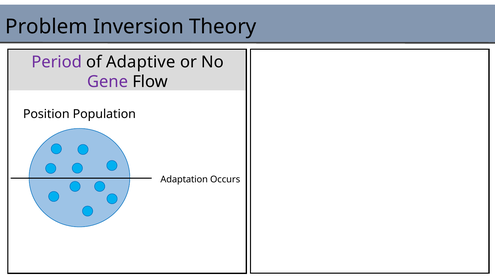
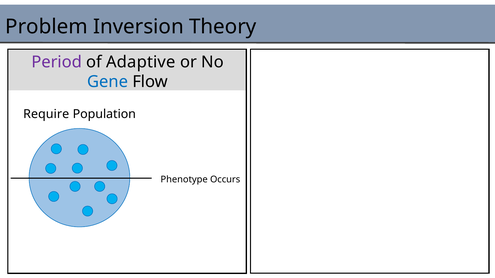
Gene colour: purple -> blue (108, 82)
Position: Position -> Require (46, 114)
Adaptation: Adaptation -> Phenotype (184, 180)
